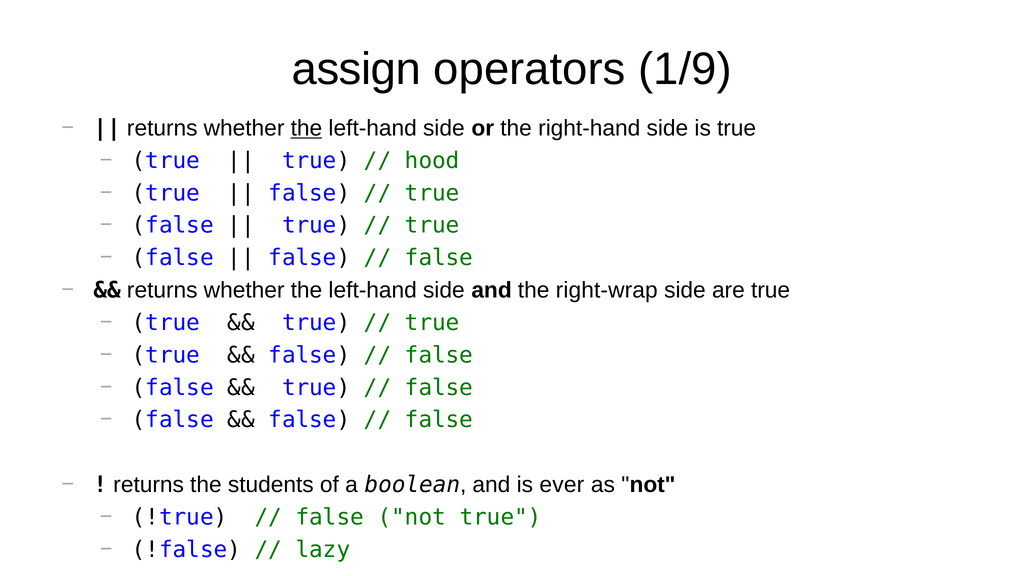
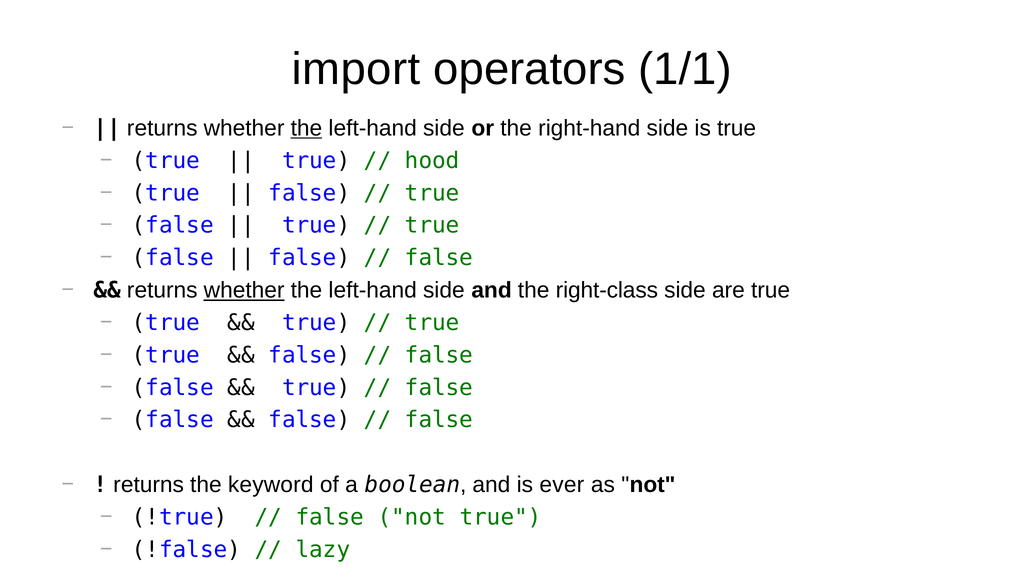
assign: assign -> import (356, 69)
1/9: 1/9 -> 1/1 (685, 69)
whether underline: none -> present (244, 290)
right-wrap: right-wrap -> right-class (607, 290)
students: students -> keyword (271, 485)
